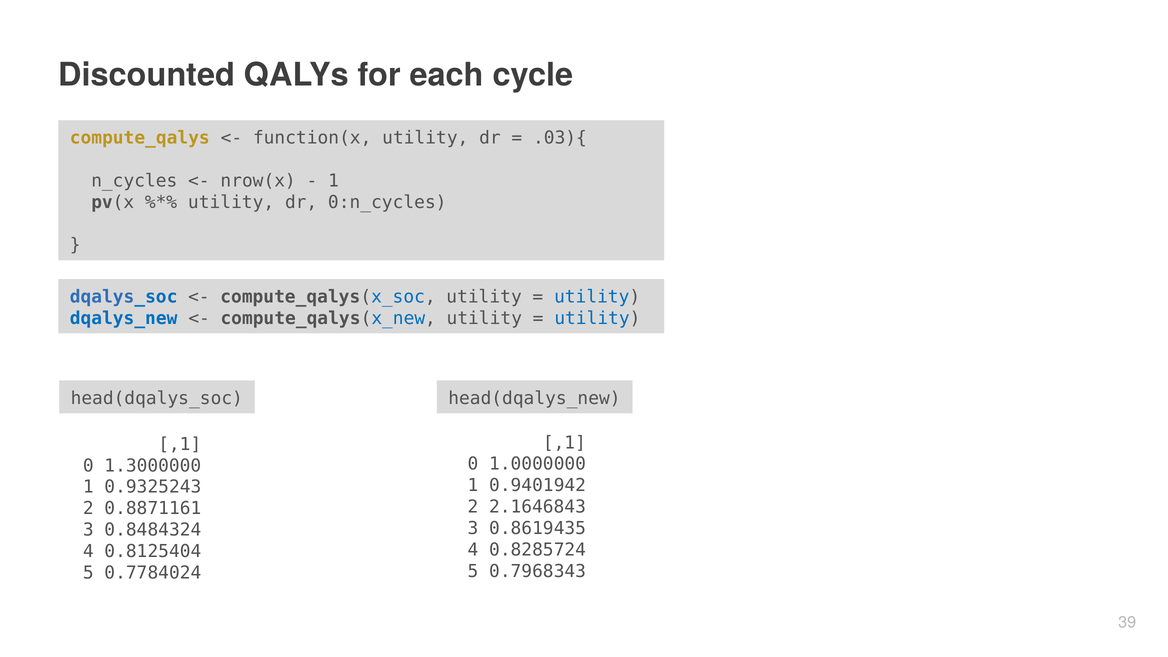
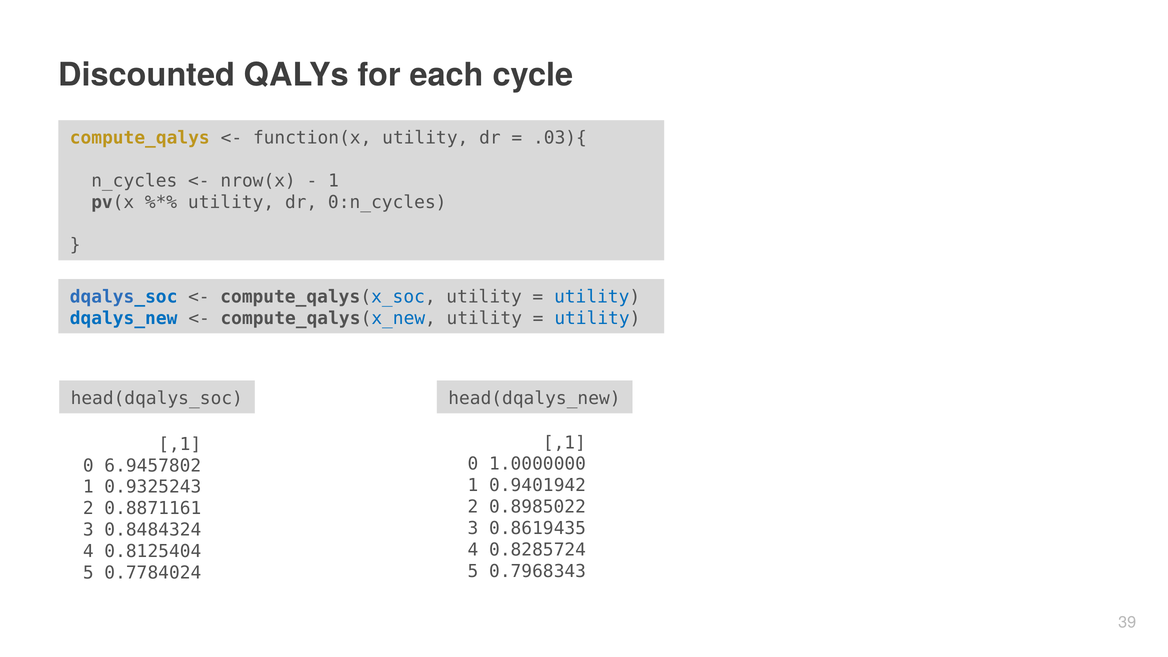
1.3000000: 1.3000000 -> 6.9457802 (153, 466)
2.1646843: 2.1646843 -> 0.8985022 (537, 507)
